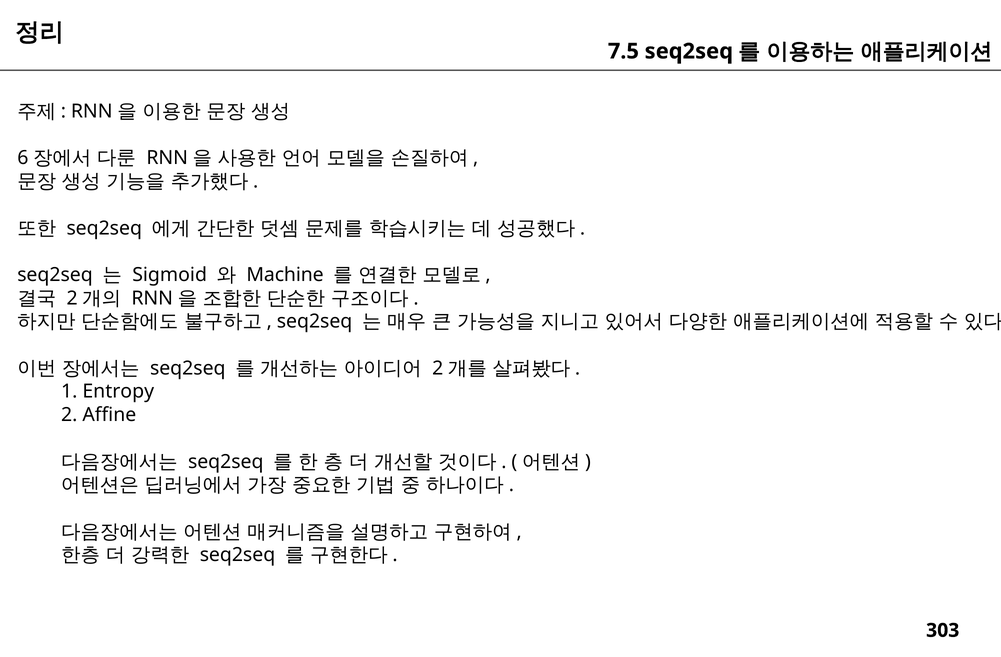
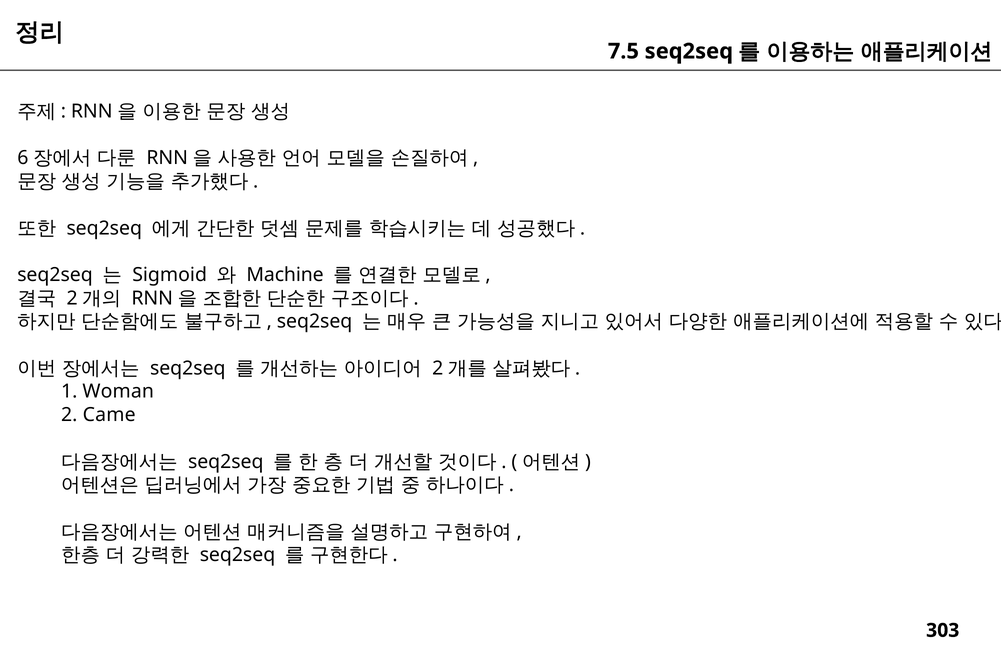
Entropy: Entropy -> Woman (118, 392)
Affine: Affine -> Came (109, 415)
